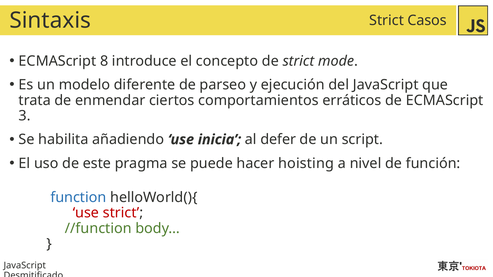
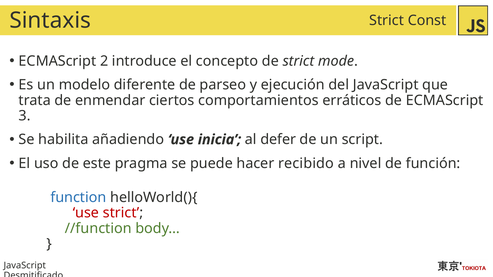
Casos: Casos -> Const (427, 20)
8: 8 -> 2 (104, 61)
hoisting: hoisting -> recibido (306, 163)
